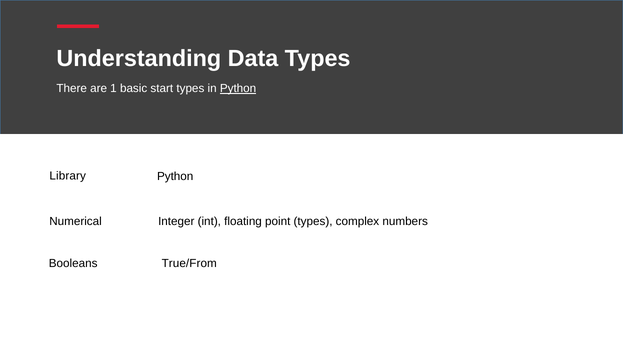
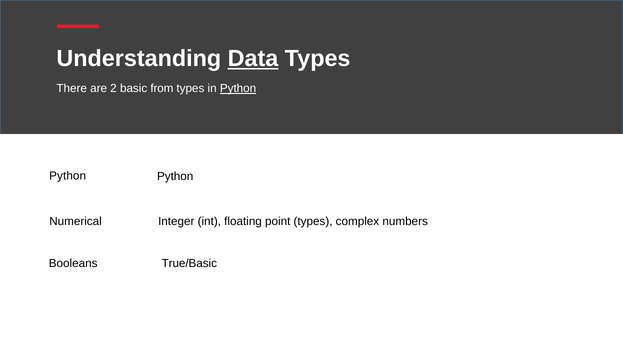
Data underline: none -> present (253, 59)
1: 1 -> 2 (113, 89)
start: start -> from (162, 89)
Library: Library -> Python (68, 176)
True/From: True/From -> True/Basic (189, 264)
